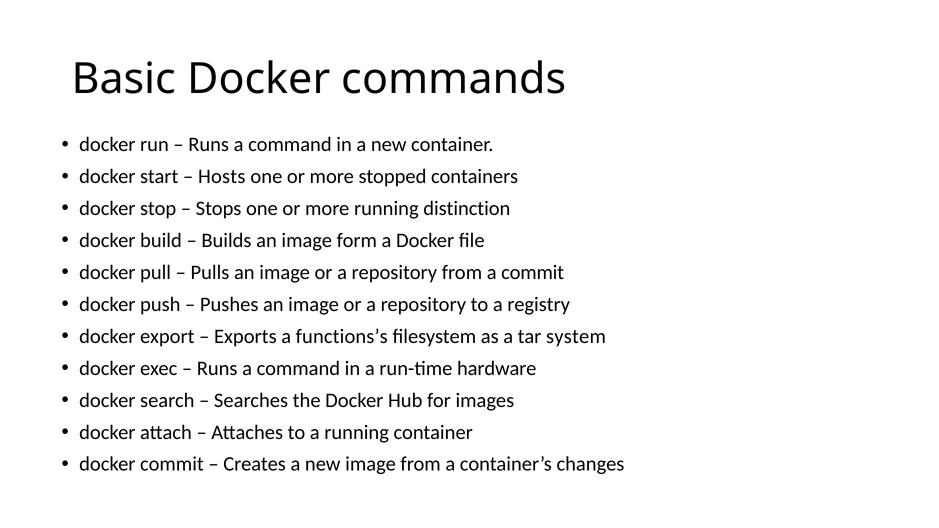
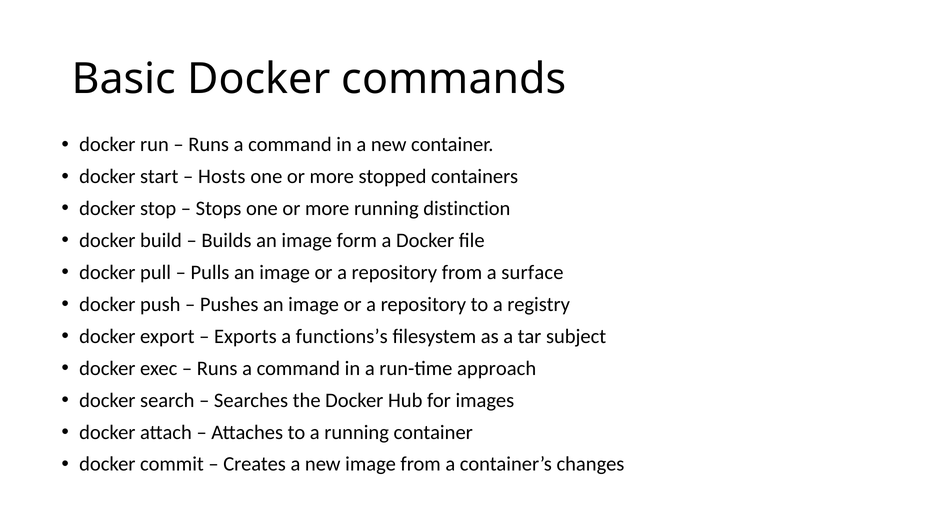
a commit: commit -> surface (532, 273)
system: system -> subject (576, 336)
hardware: hardware -> approach (497, 368)
